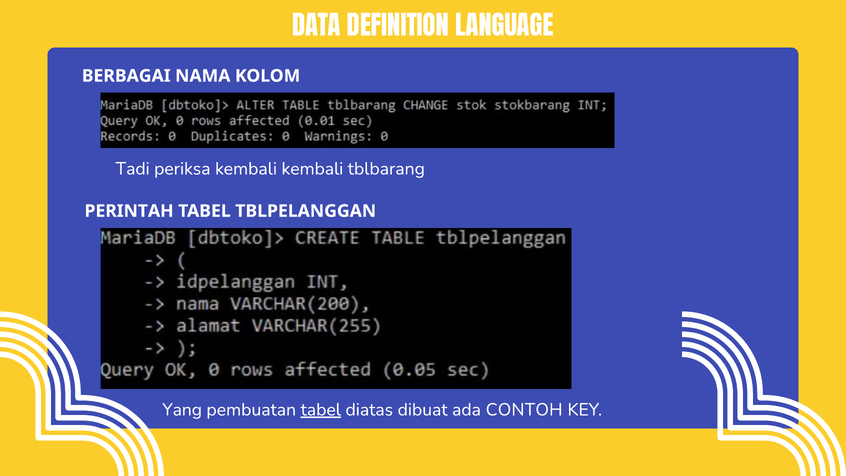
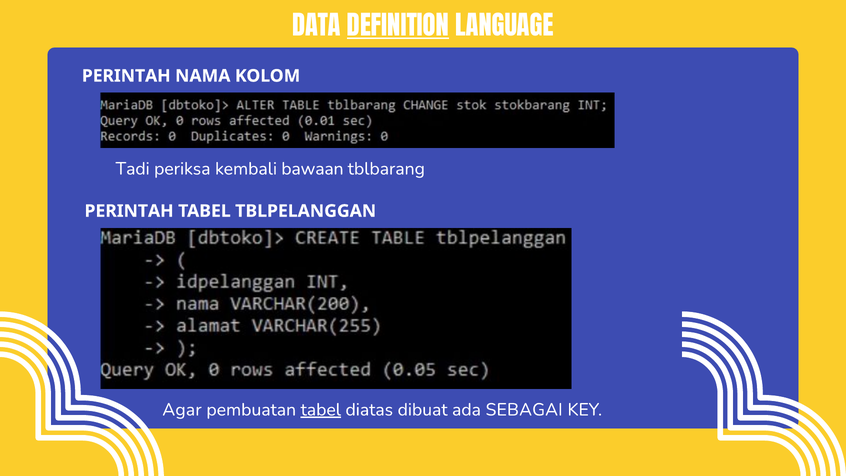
DEFINITION underline: none -> present (398, 27)
BERBAGAI: BERBAGAI -> PERINTAH (126, 76)
kembali kembali: kembali -> bawaan (312, 169)
Yang: Yang -> Agar (182, 410)
CONTOH: CONTOH -> SEBAGAI (524, 410)
